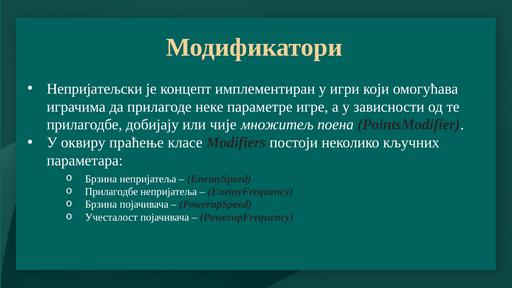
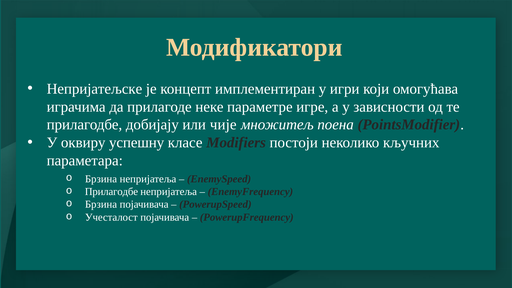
Непријатељски: Непријатељски -> Непријатељске (94, 89)
праћење: праћење -> успешну (137, 143)
